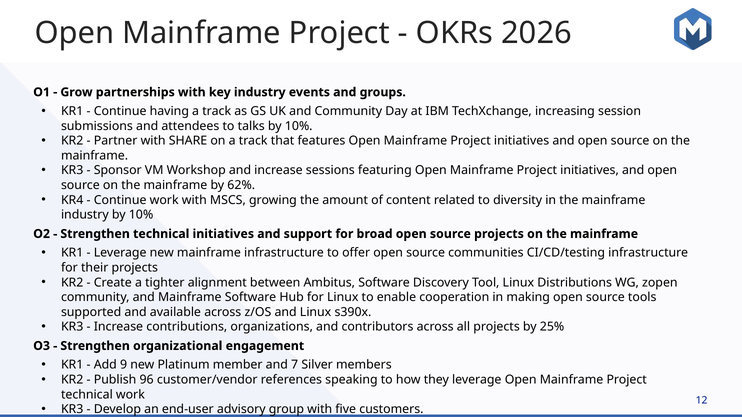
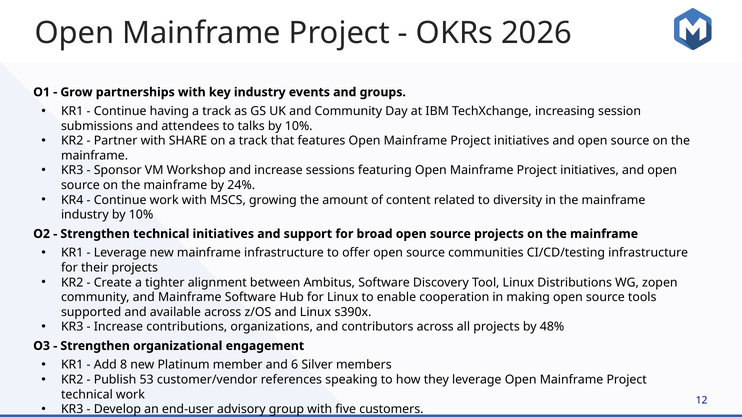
62%: 62% -> 24% (241, 185)
25%: 25% -> 48% (552, 327)
9: 9 -> 8 (124, 365)
7: 7 -> 6 (295, 365)
96: 96 -> 53 (147, 380)
